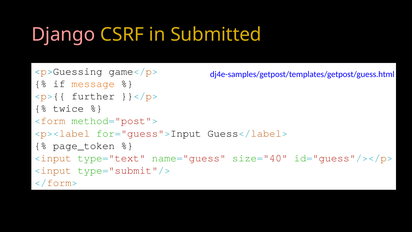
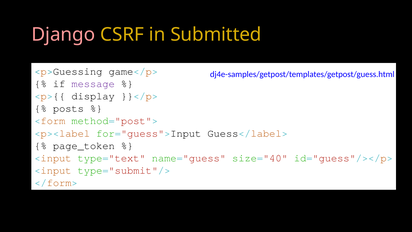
message colour: orange -> purple (93, 84)
further: further -> display (93, 96)
twice: twice -> posts (68, 108)
